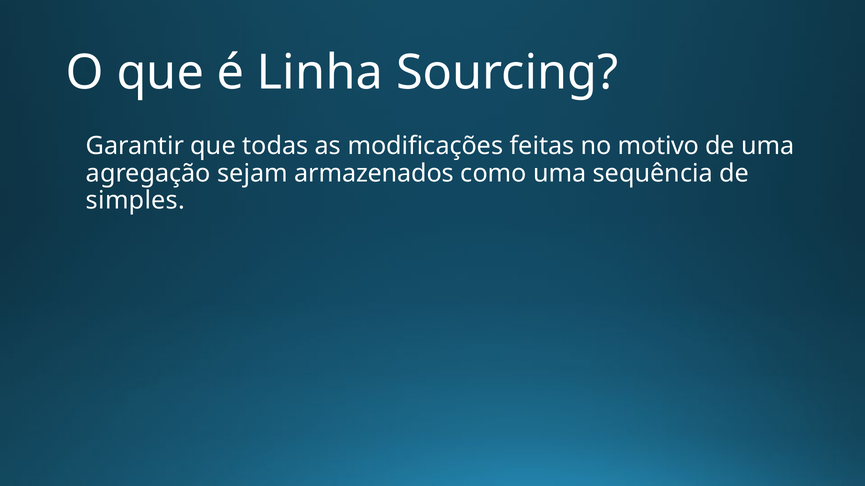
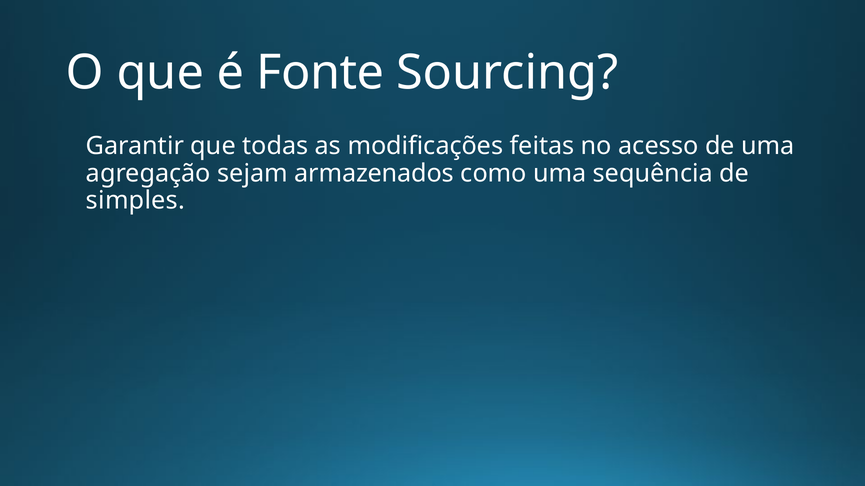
Linha: Linha -> Fonte (320, 73)
motivo: motivo -> acesso (658, 146)
